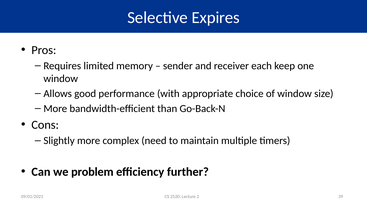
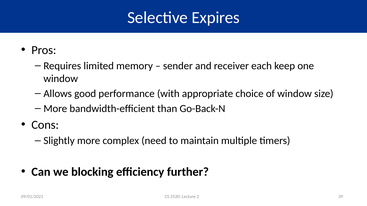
problem: problem -> blocking (92, 172)
